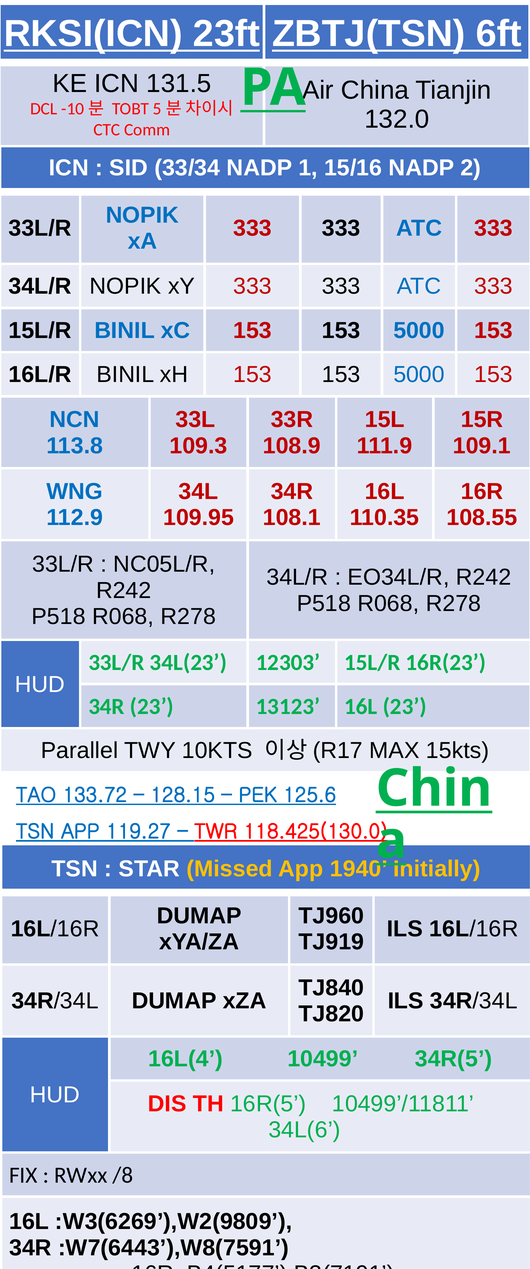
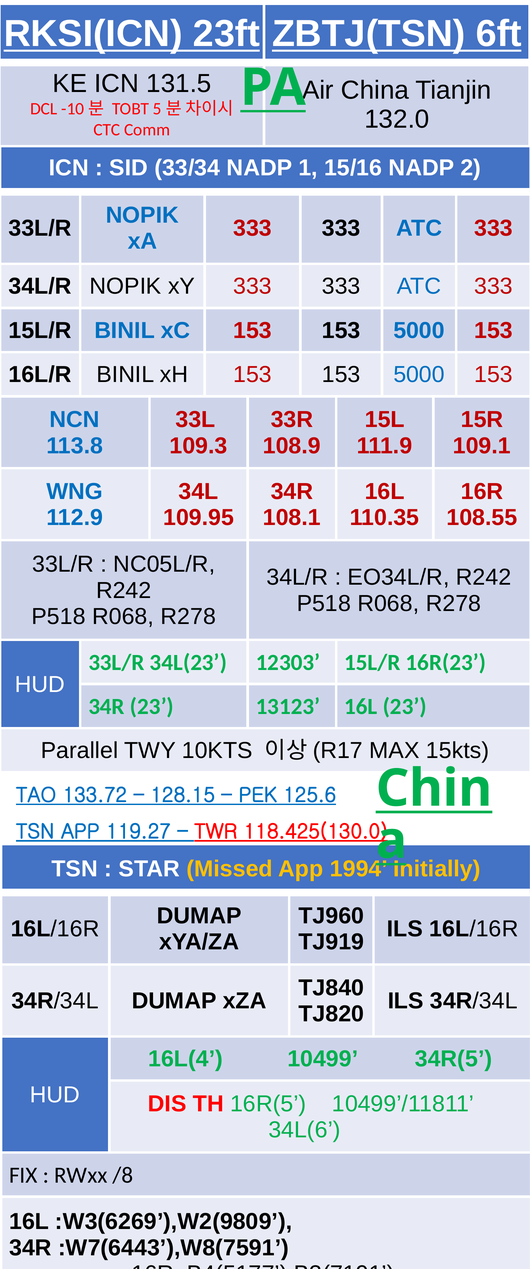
1940: 1940 -> 1994 (359, 868)
